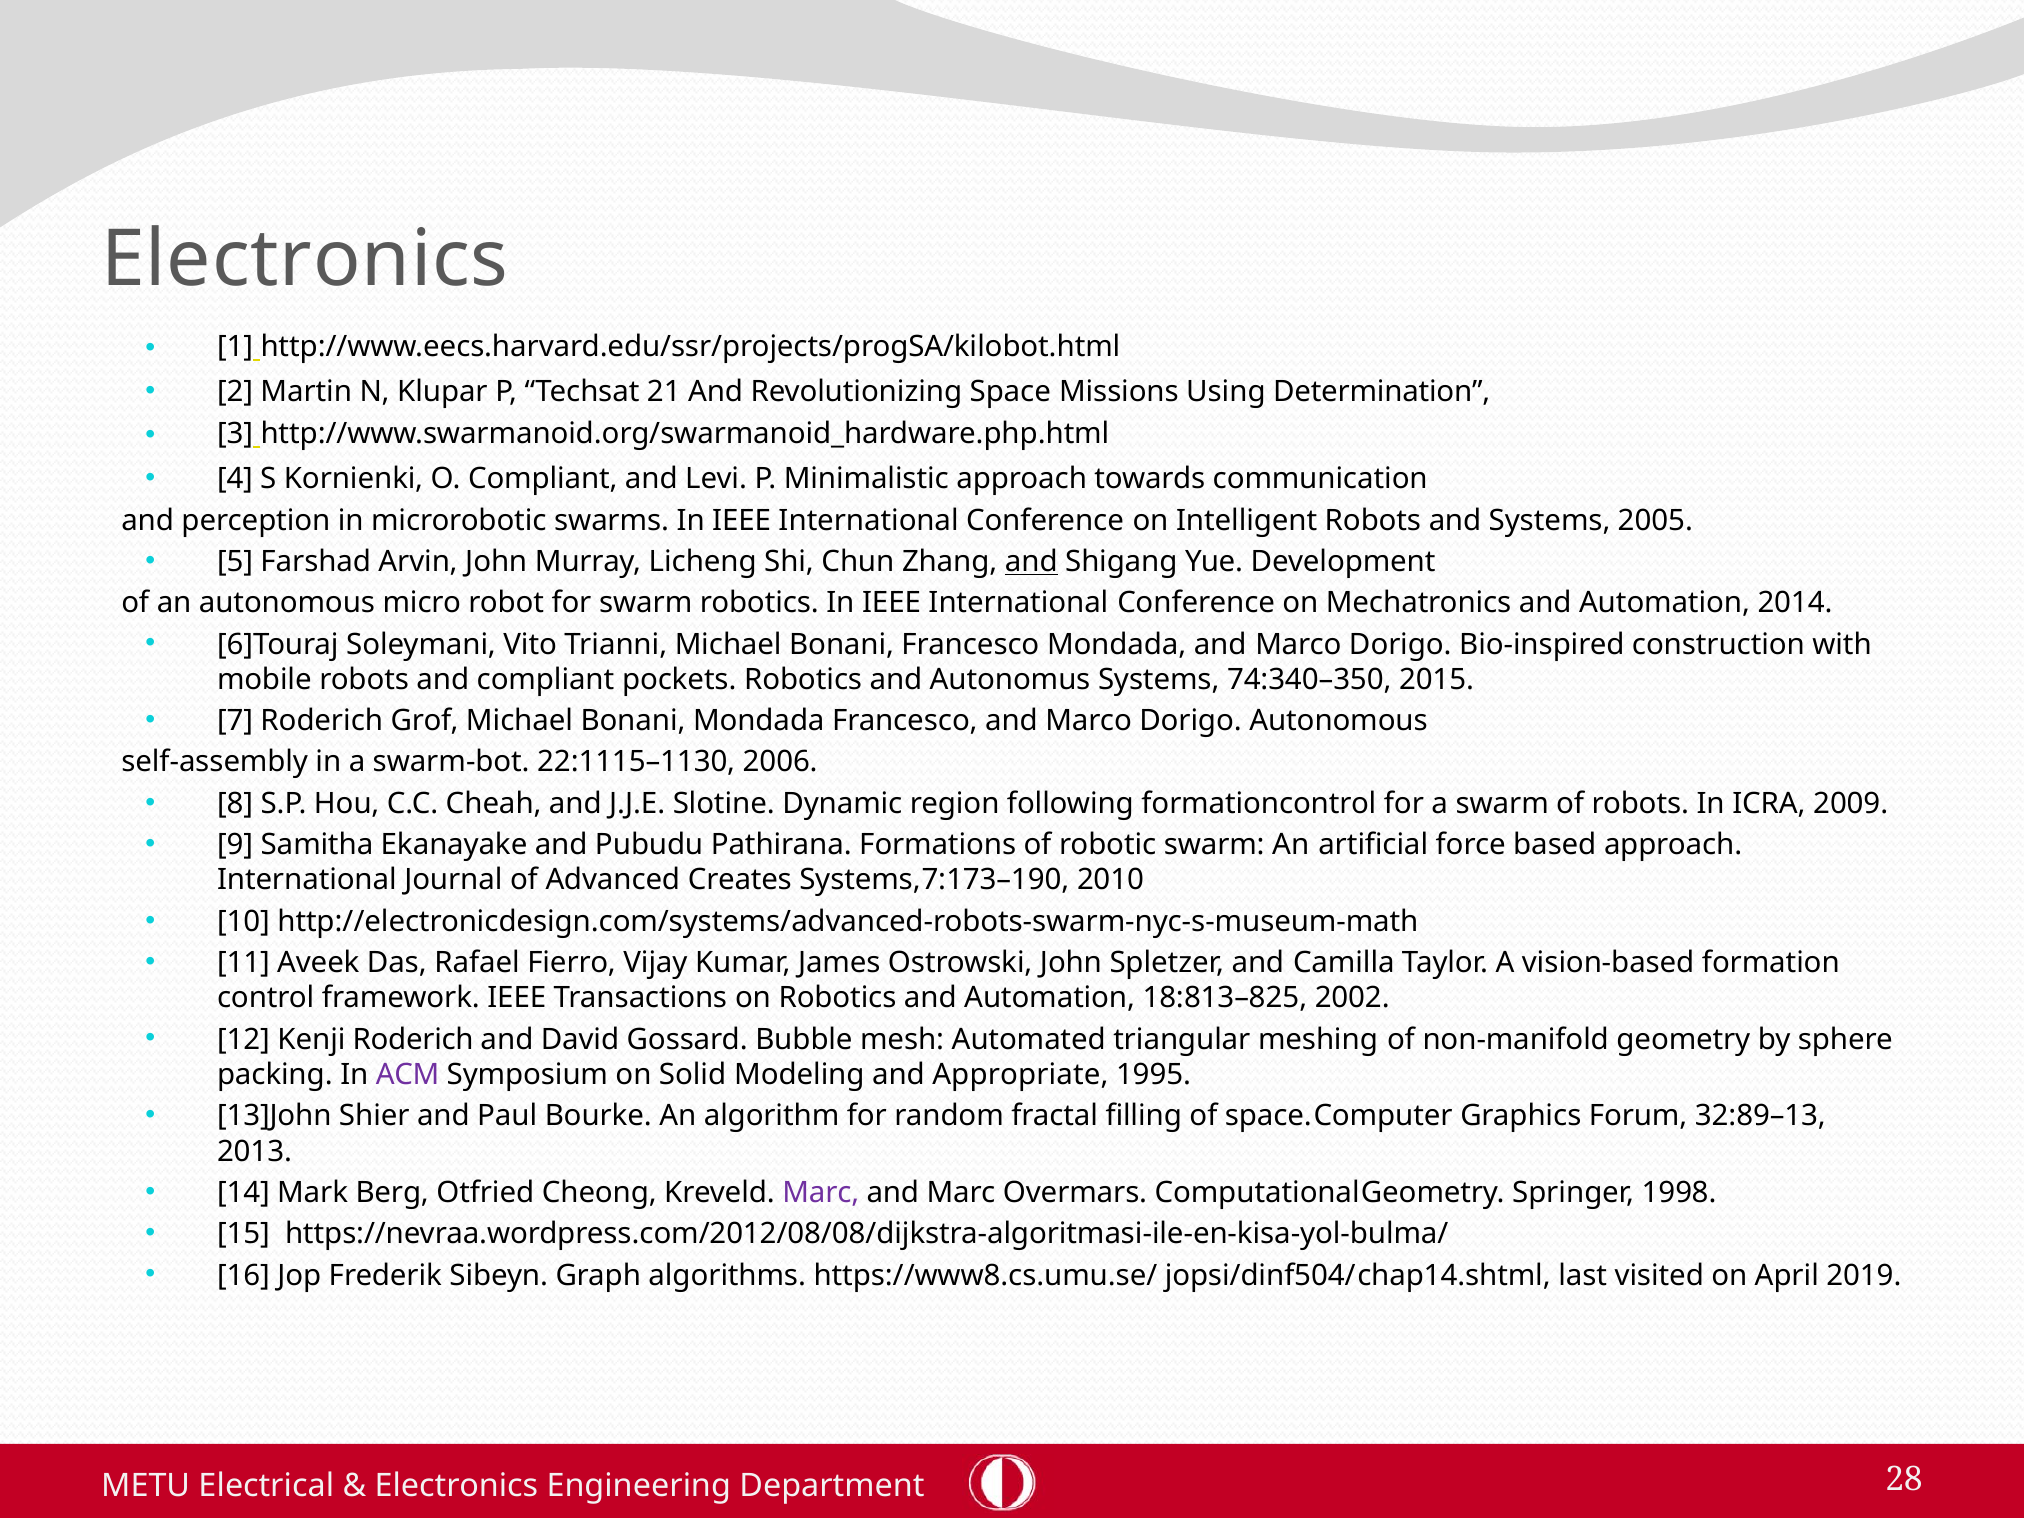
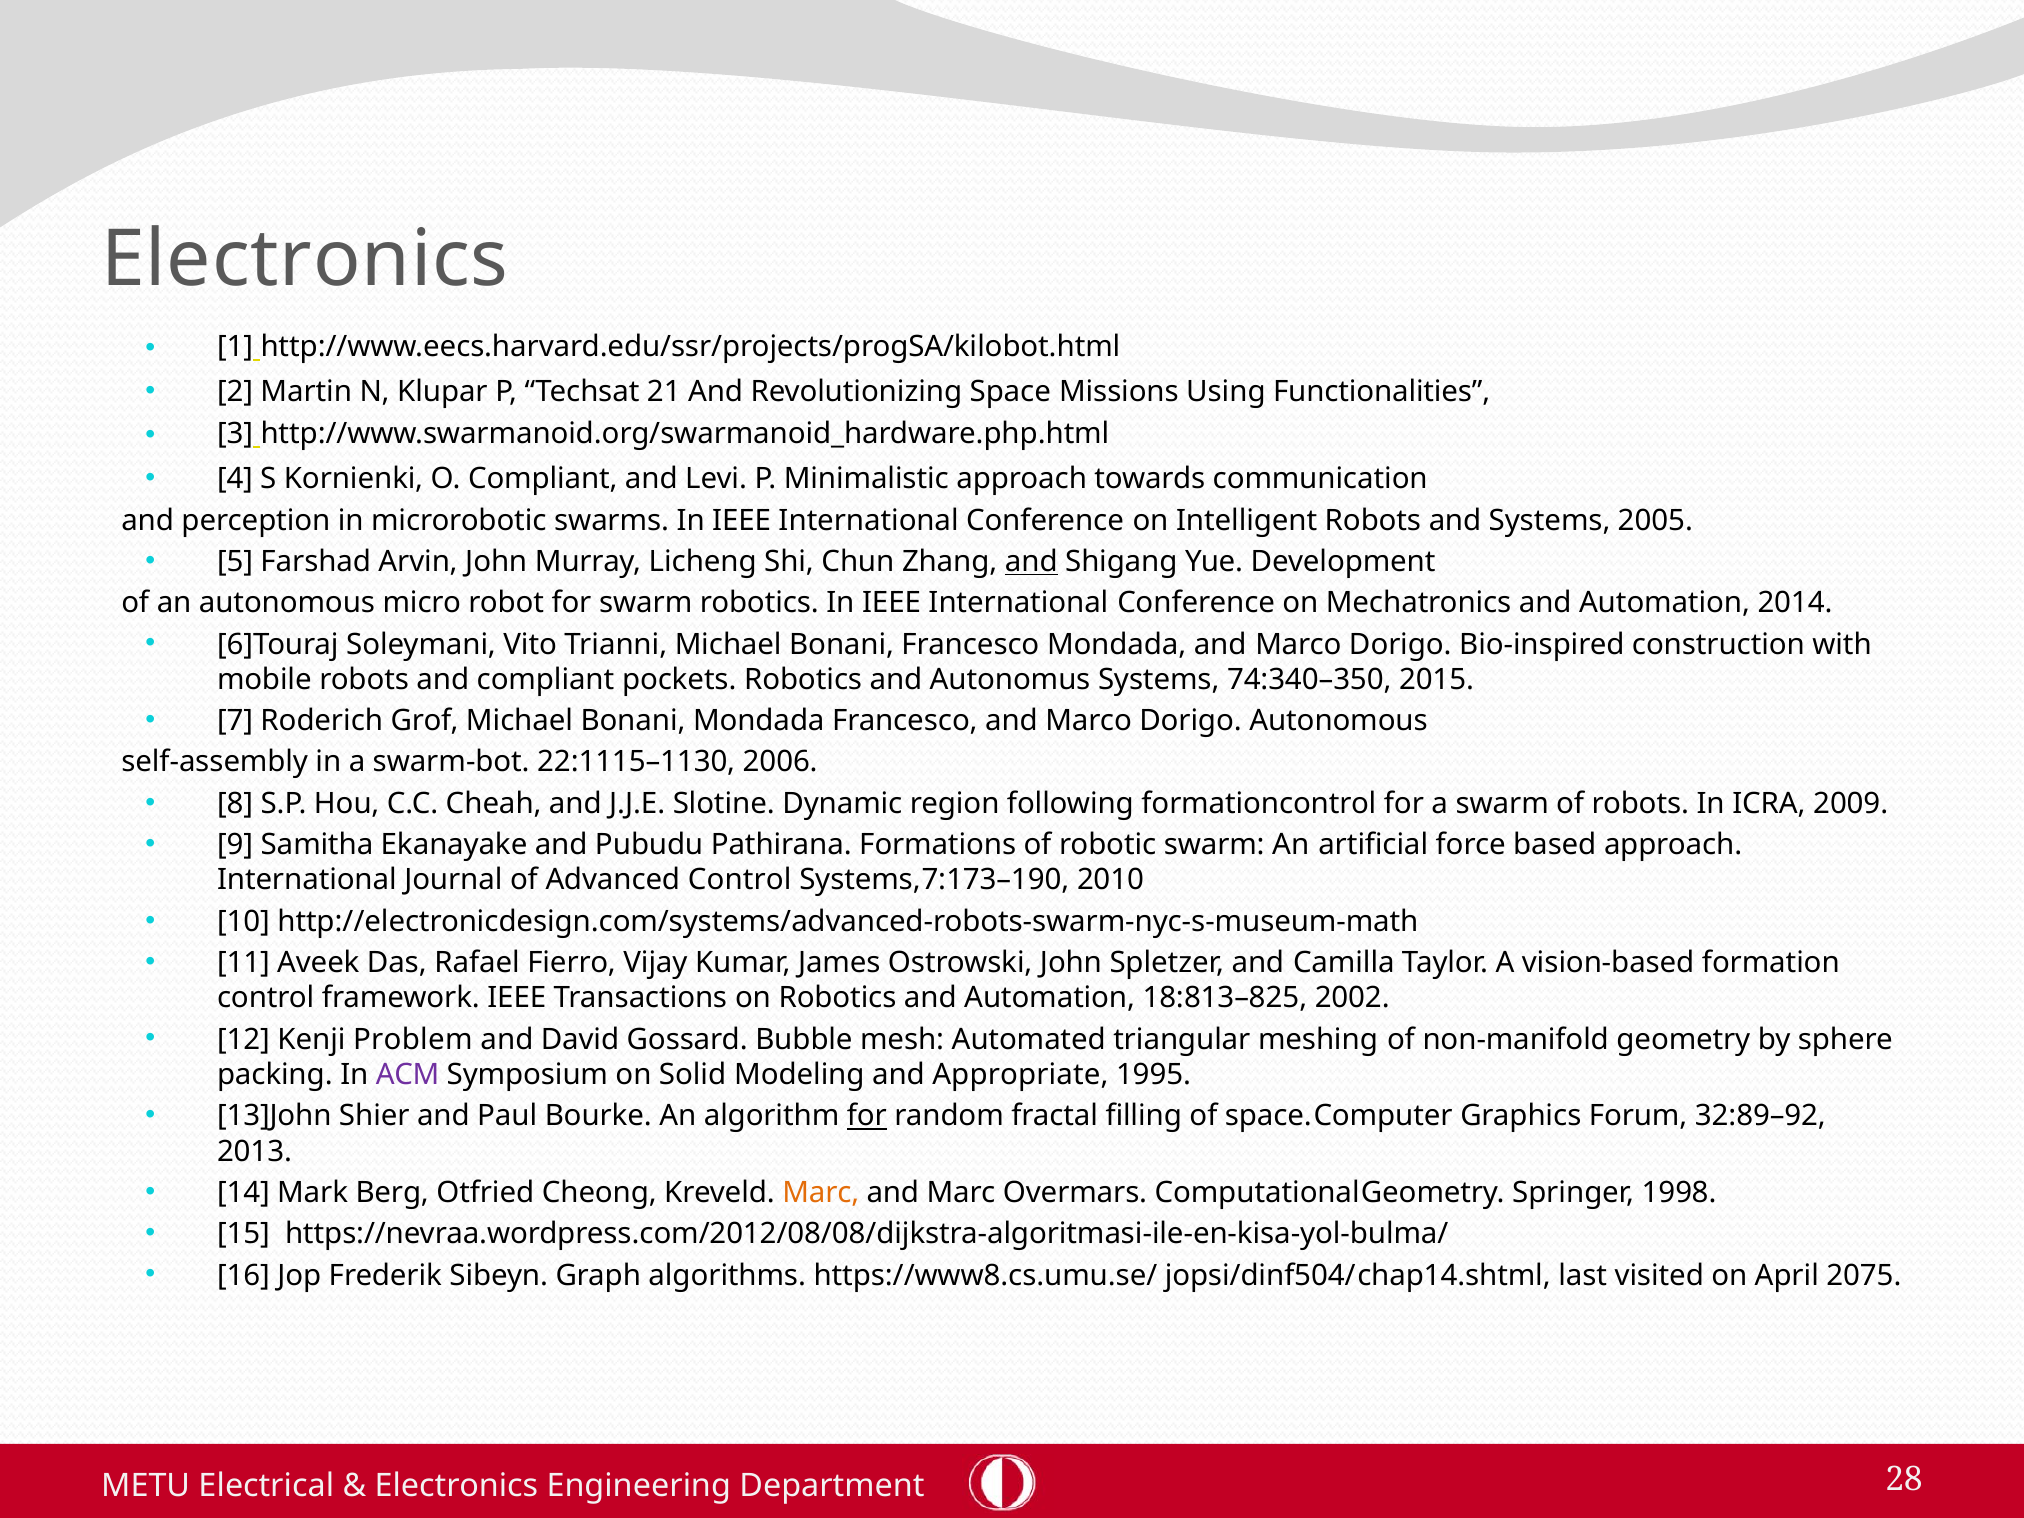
Determination: Determination -> Functionalities (1382, 392)
Advanced Creates: Creates -> Control (740, 880)
Kenji Roderich: Roderich -> Problem (413, 1039)
for underline: none -> present (867, 1116)
32:89–13: 32:89–13 -> 32:89–92 (1760, 1116)
Marc colour: purple -> orange (821, 1193)
2019: 2019 -> 2075 (1864, 1275)
